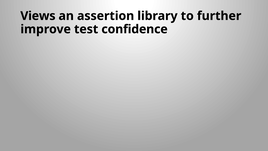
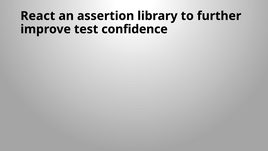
Views: Views -> React (38, 16)
